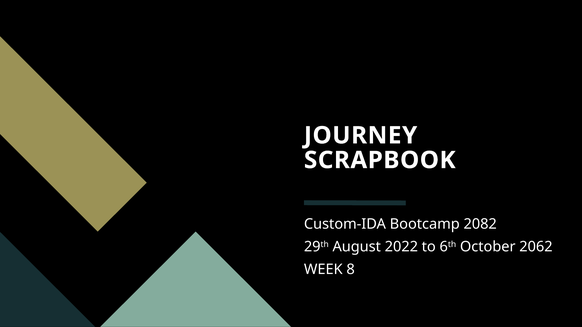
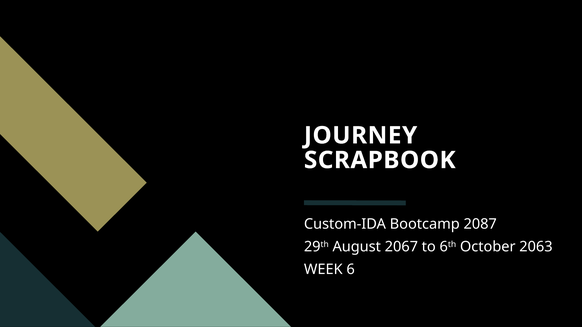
2082: 2082 -> 2087 (480, 224)
2022: 2022 -> 2067 (401, 247)
2062: 2062 -> 2063 (536, 247)
8: 8 -> 6 (351, 270)
